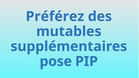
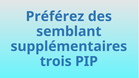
mutables: mutables -> semblant (69, 32)
pose: pose -> trois (56, 62)
